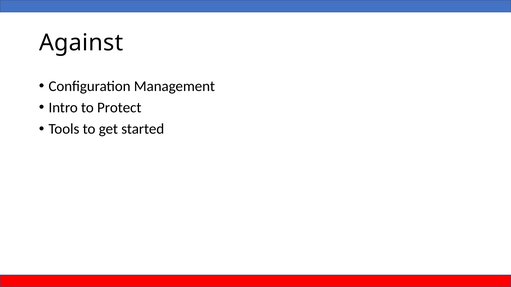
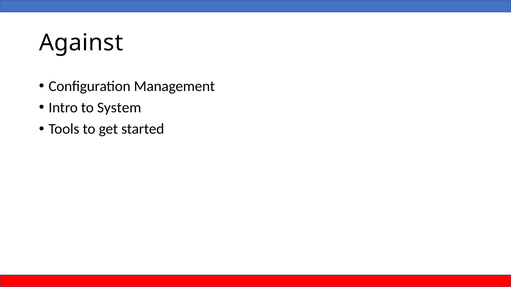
Protect: Protect -> System (119, 108)
